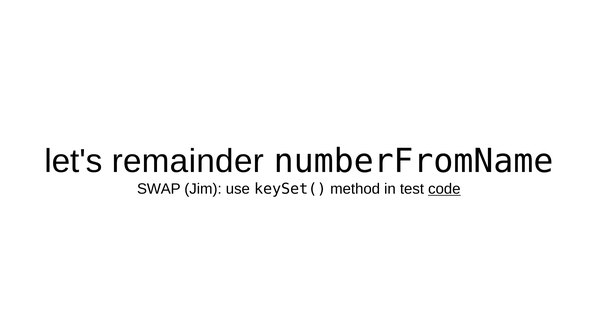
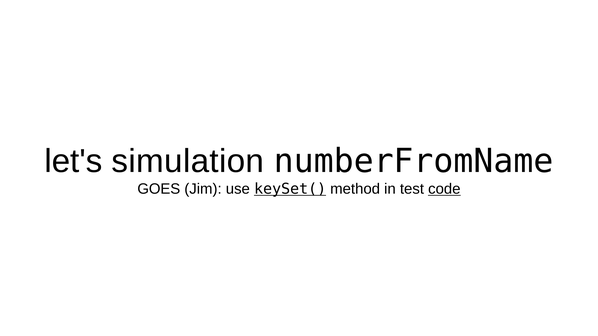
remainder: remainder -> simulation (188, 162)
SWAP: SWAP -> GOES (159, 189)
keySet( underline: none -> present (290, 189)
